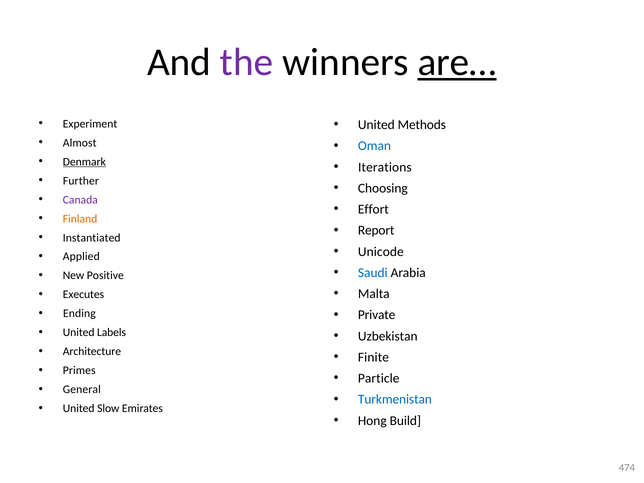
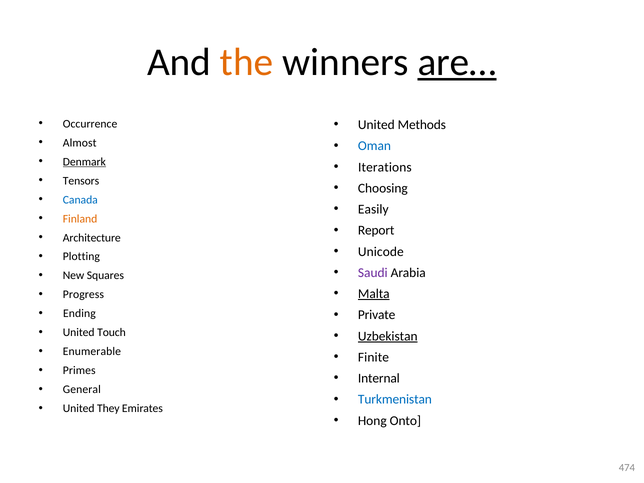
the colour: purple -> orange (247, 62)
Experiment: Experiment -> Occurrence (90, 124)
Further: Further -> Tensors (81, 181)
Canada colour: purple -> blue (80, 200)
Effort: Effort -> Easily (373, 209)
Instantiated: Instantiated -> Architecture (92, 238)
Applied: Applied -> Plotting (81, 257)
Saudi colour: blue -> purple (373, 273)
Positive: Positive -> Squares (105, 276)
Malta underline: none -> present (374, 294)
Executes: Executes -> Progress (83, 295)
Labels: Labels -> Touch (111, 333)
Uzbekistan underline: none -> present (388, 336)
Architecture: Architecture -> Enumerable (92, 352)
Particle: Particle -> Internal (379, 378)
Slow: Slow -> They (108, 409)
Build: Build -> Onto (405, 421)
